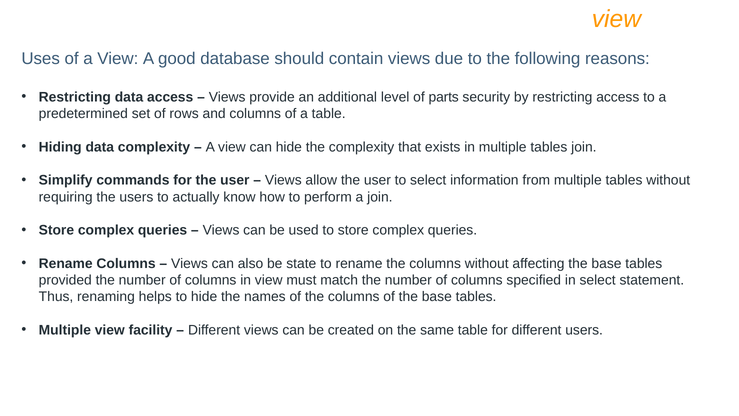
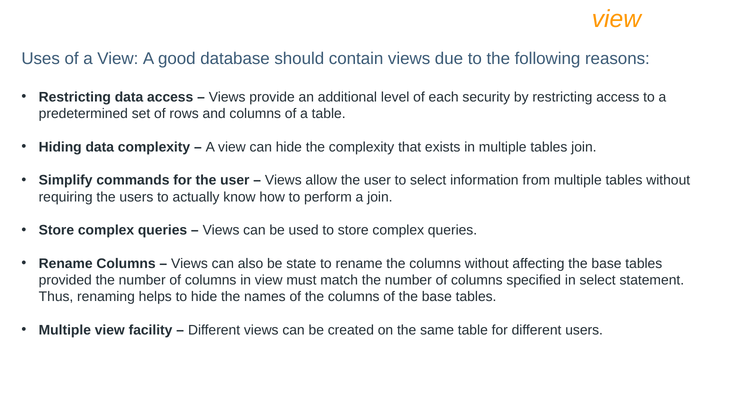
parts: parts -> each (444, 97)
